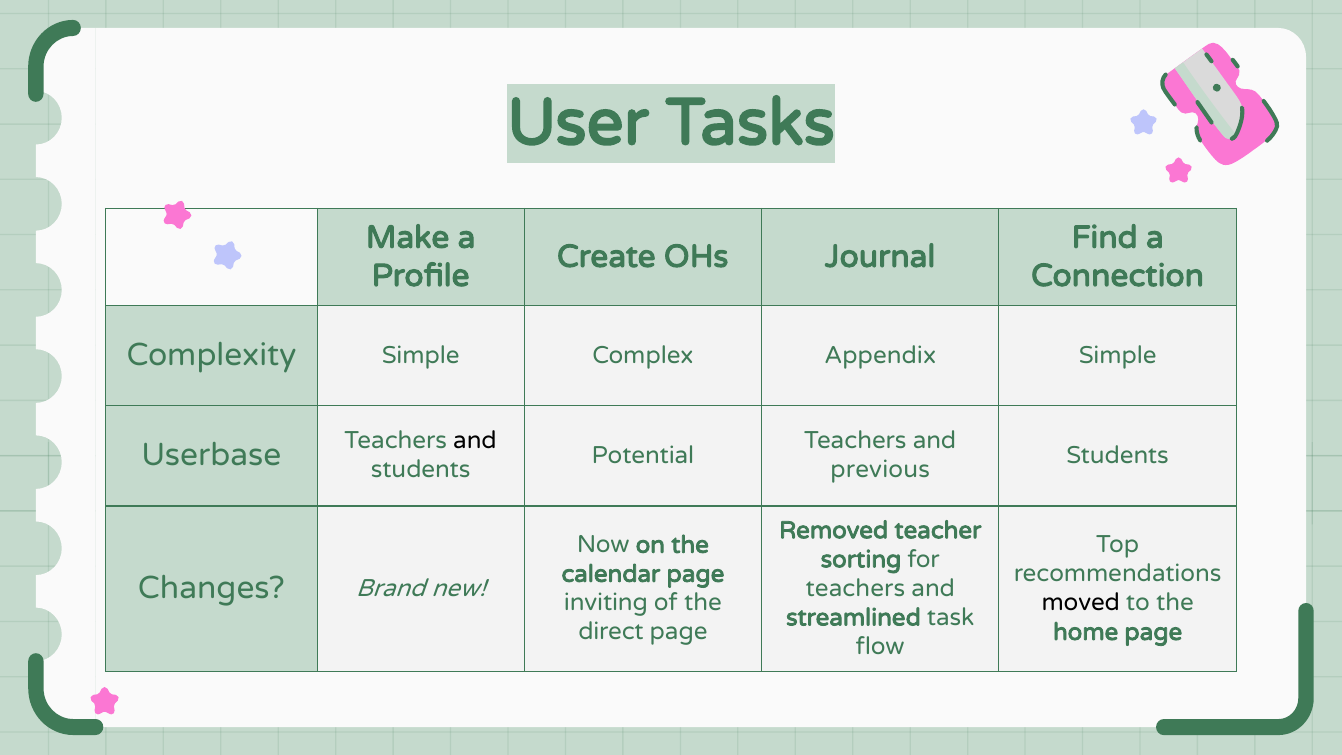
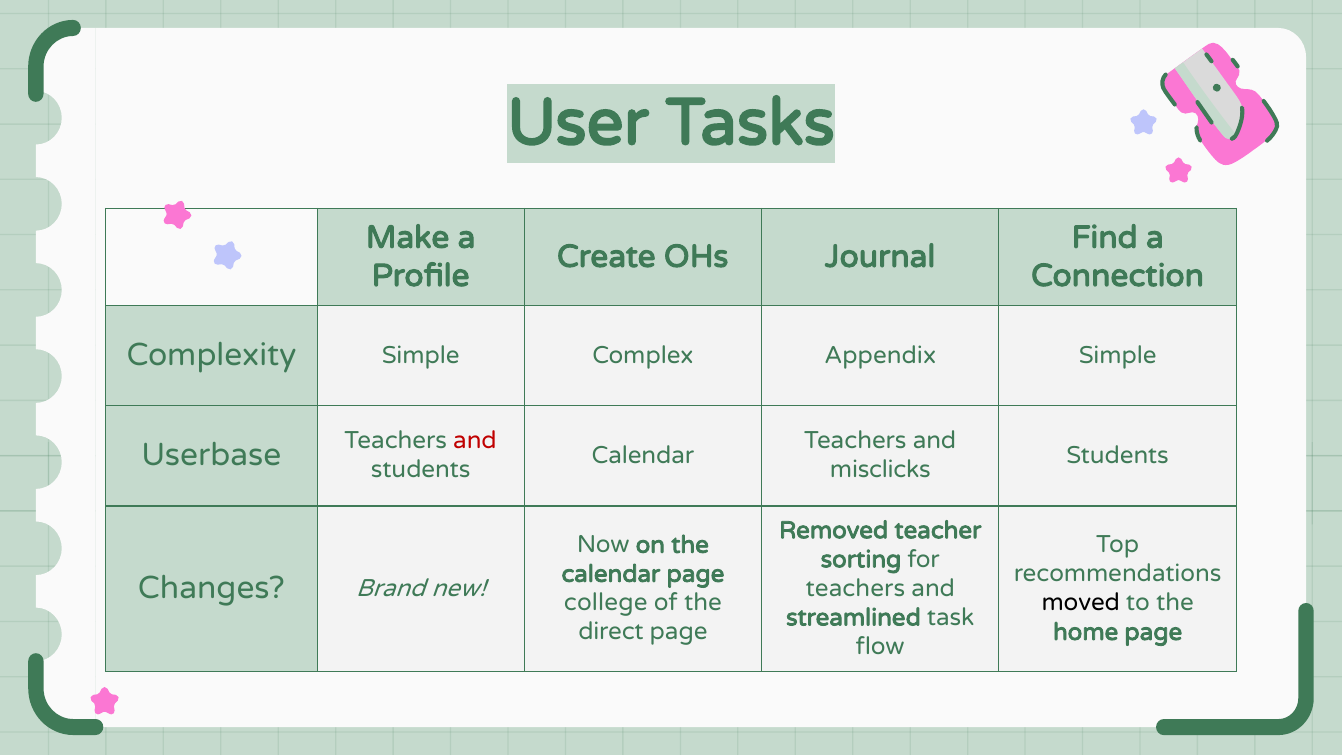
and colour: black -> red (475, 441)
Potential: Potential -> Calendar (643, 455)
previous: previous -> misclicks (880, 470)
inviting: inviting -> college (606, 603)
